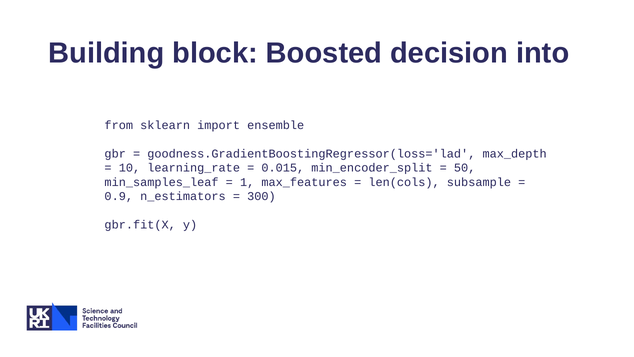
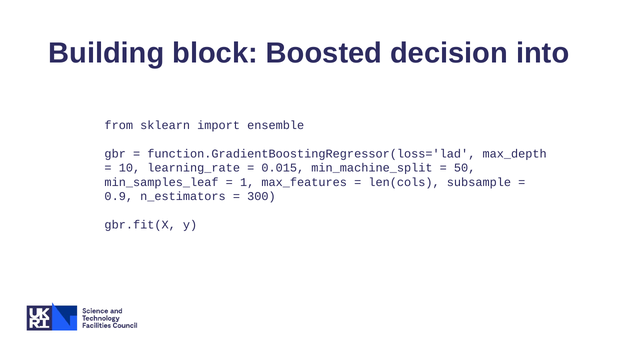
goodness.GradientBoostingRegressor(loss='lad: goodness.GradientBoostingRegressor(loss='lad -> function.GradientBoostingRegressor(loss='lad (311, 153)
min_encoder_split: min_encoder_split -> min_machine_split (372, 168)
